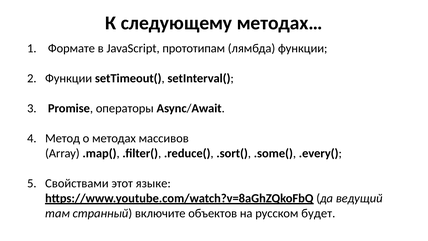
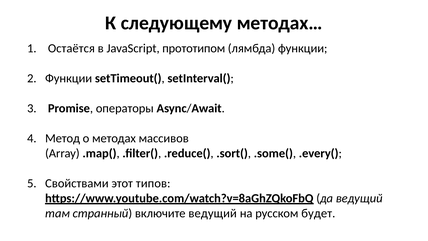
Формате: Формате -> Остаётся (71, 48)
прототипам: прототипам -> прототипом (194, 48)
языке: языке -> типов (153, 183)
включите объектов: объектов -> ведущий (213, 213)
